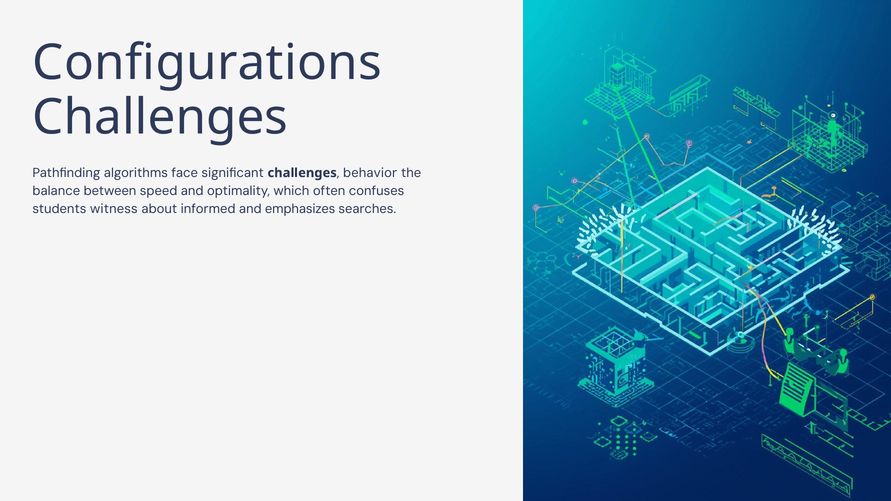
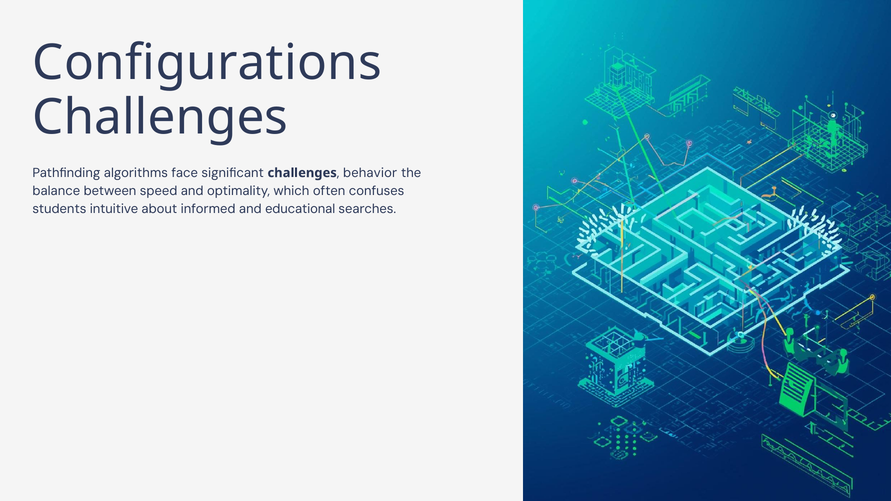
witness: witness -> intuitive (114, 209)
emphasizes: emphasizes -> educational (300, 209)
